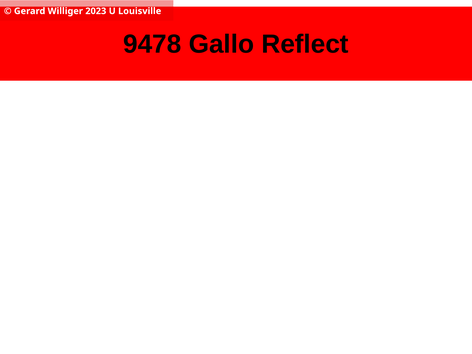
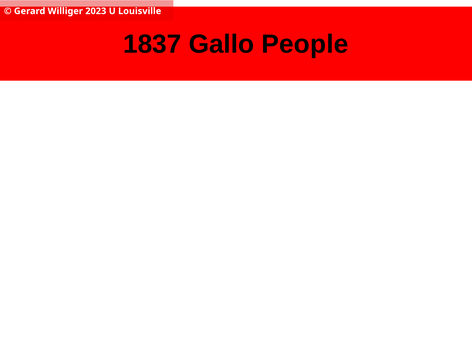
9478: 9478 -> 1837 (152, 44)
Reflect: Reflect -> People (305, 44)
